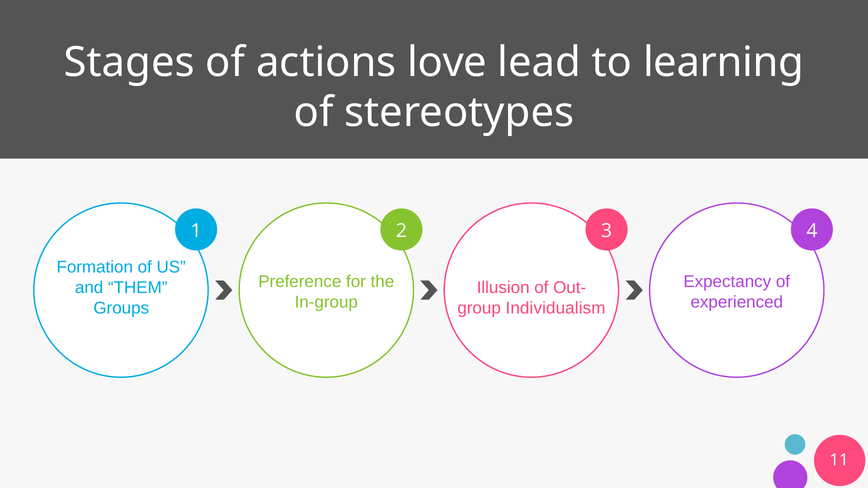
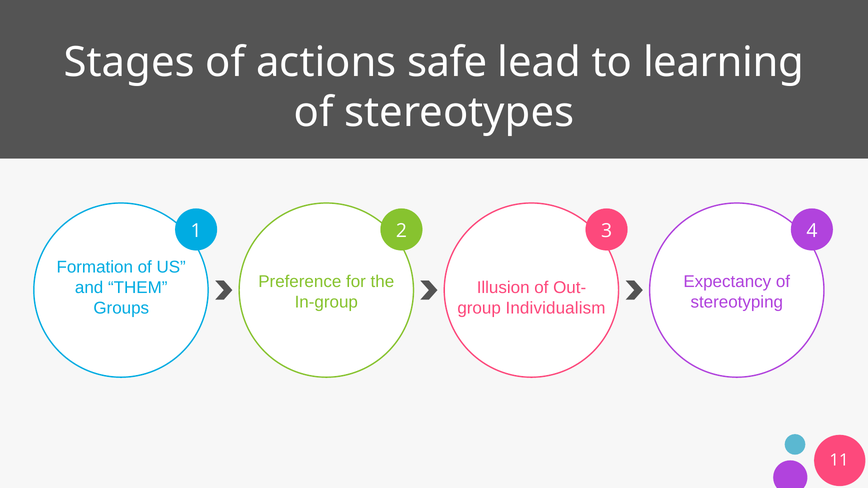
love: love -> safe (447, 62)
experienced: experienced -> stereotyping (737, 302)
